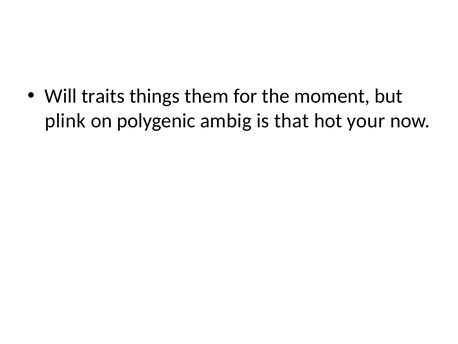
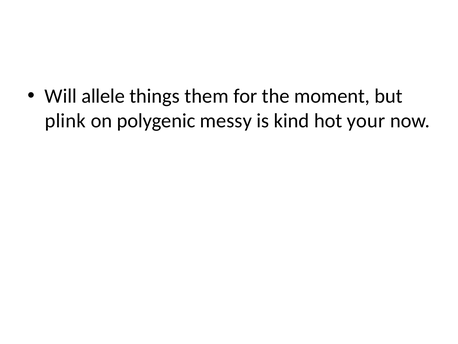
traits: traits -> allele (103, 96)
ambig: ambig -> messy (226, 121)
that: that -> kind (292, 121)
